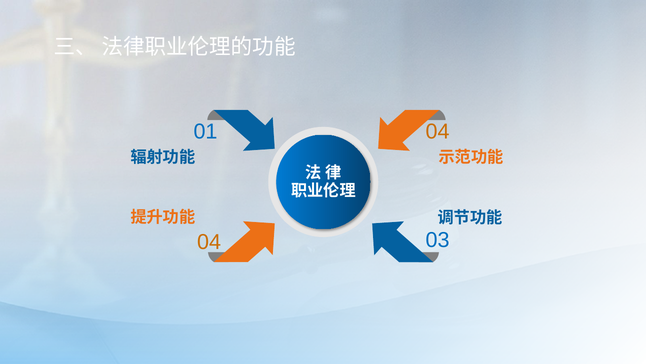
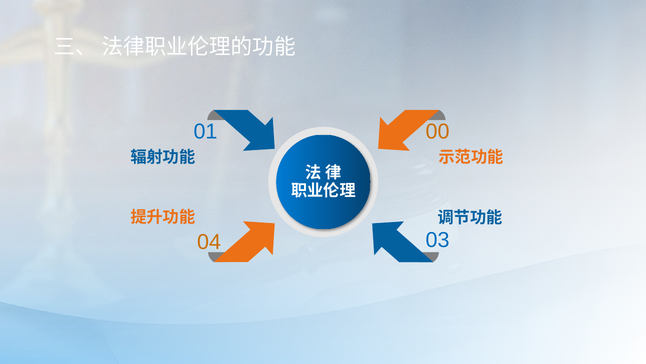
01 04: 04 -> 00 (438, 131)
